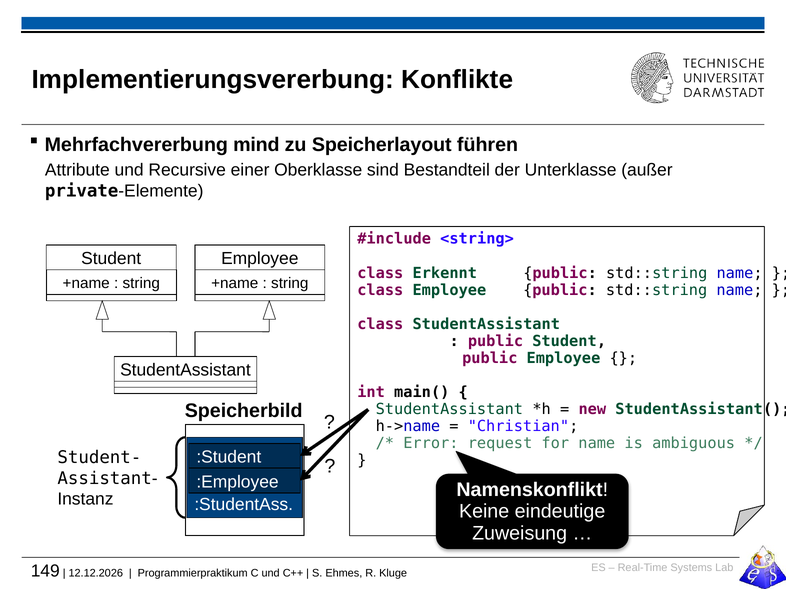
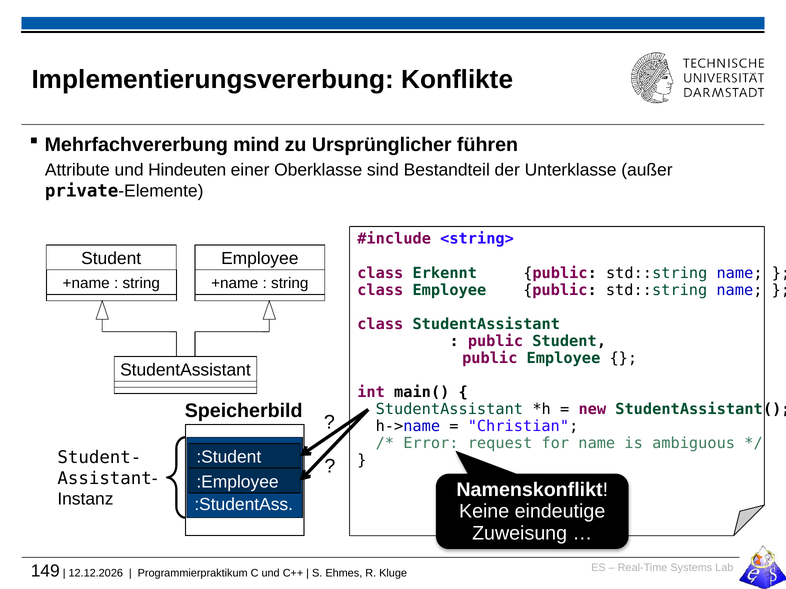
Speicherlayout: Speicherlayout -> Ursprünglicher (382, 145)
Recursive: Recursive -> Hindeuten (187, 170)
